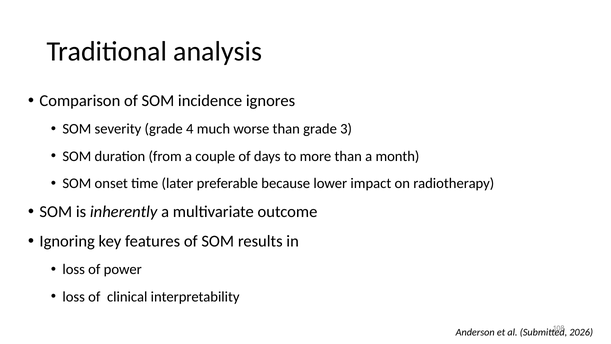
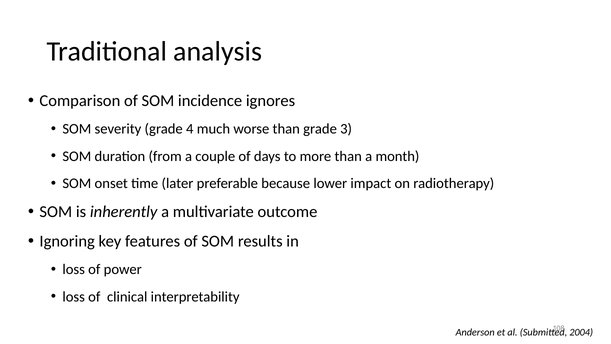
2026: 2026 -> 2004 (581, 332)
